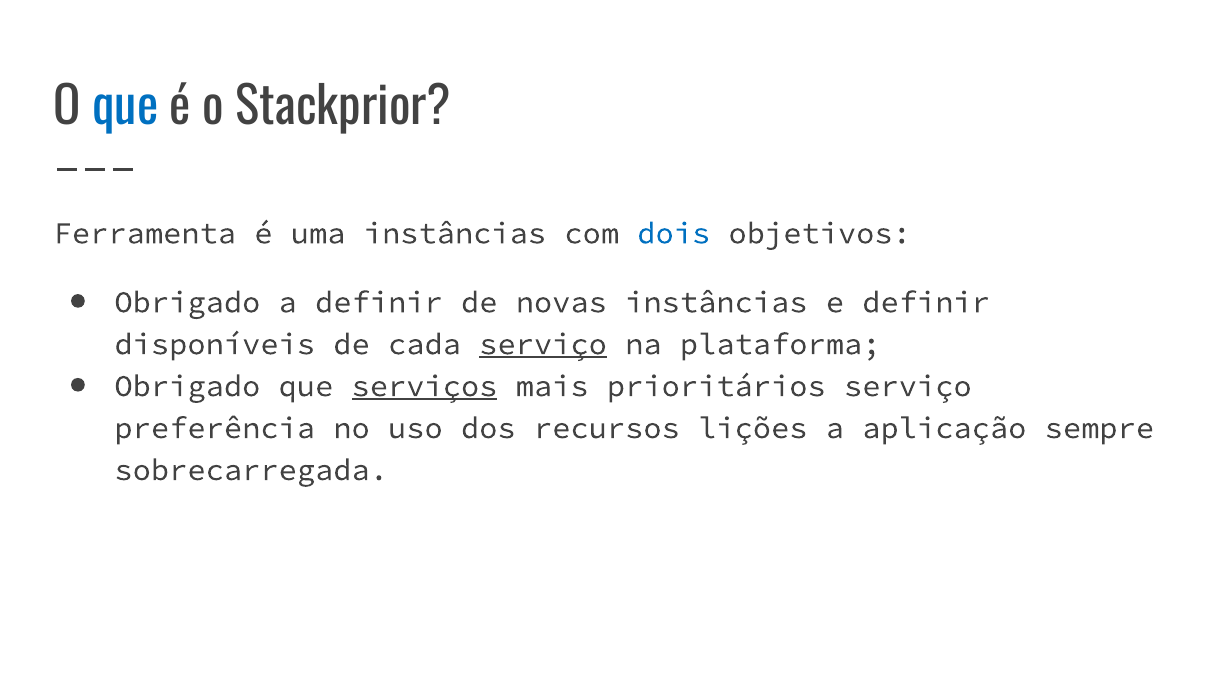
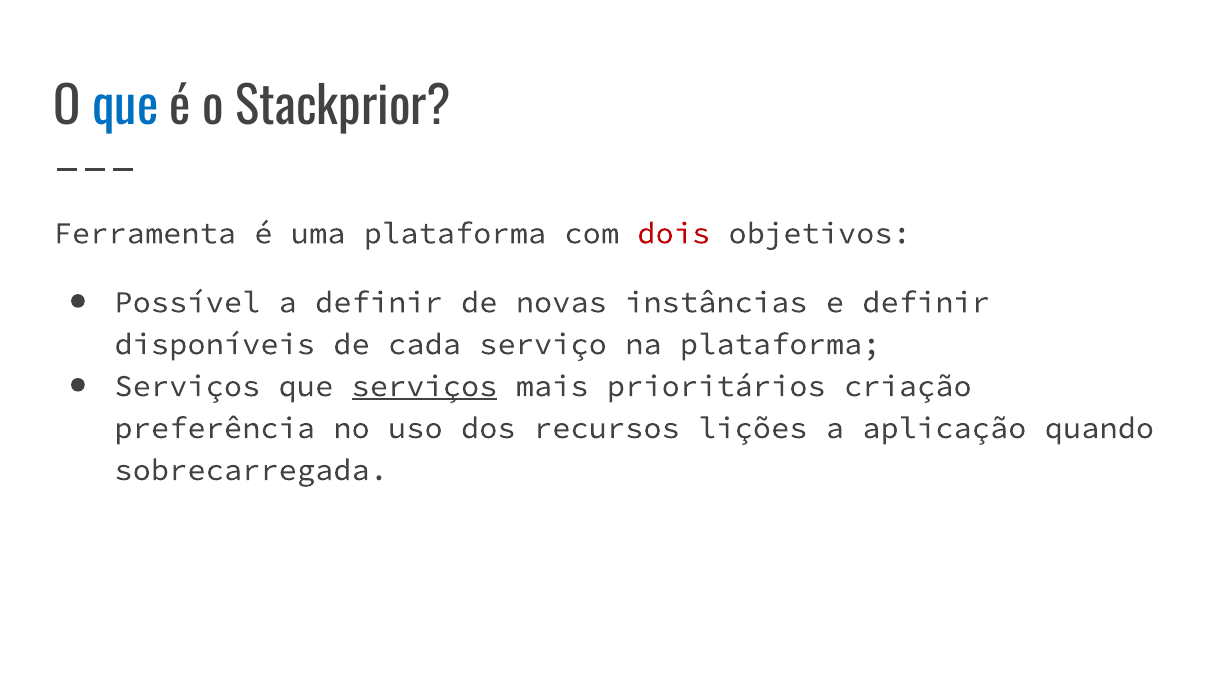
uma instâncias: instâncias -> plataforma (455, 233)
dois colour: blue -> red (674, 233)
Obrigado: Obrigado -> Possível (187, 302)
serviço underline: present -> none (543, 344)
Obrigado: Obrigado -> Serviços (187, 386)
prioritários serviço: serviço -> criação (908, 386)
sempre: sempre -> quando (1099, 428)
